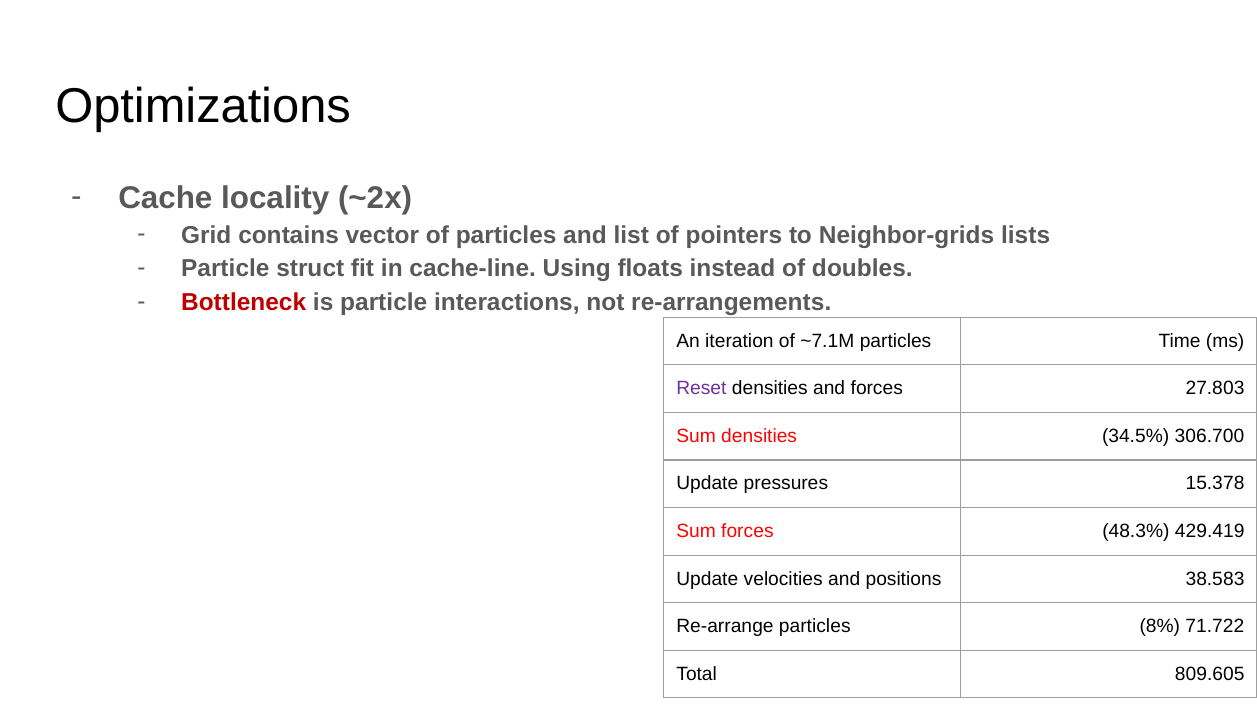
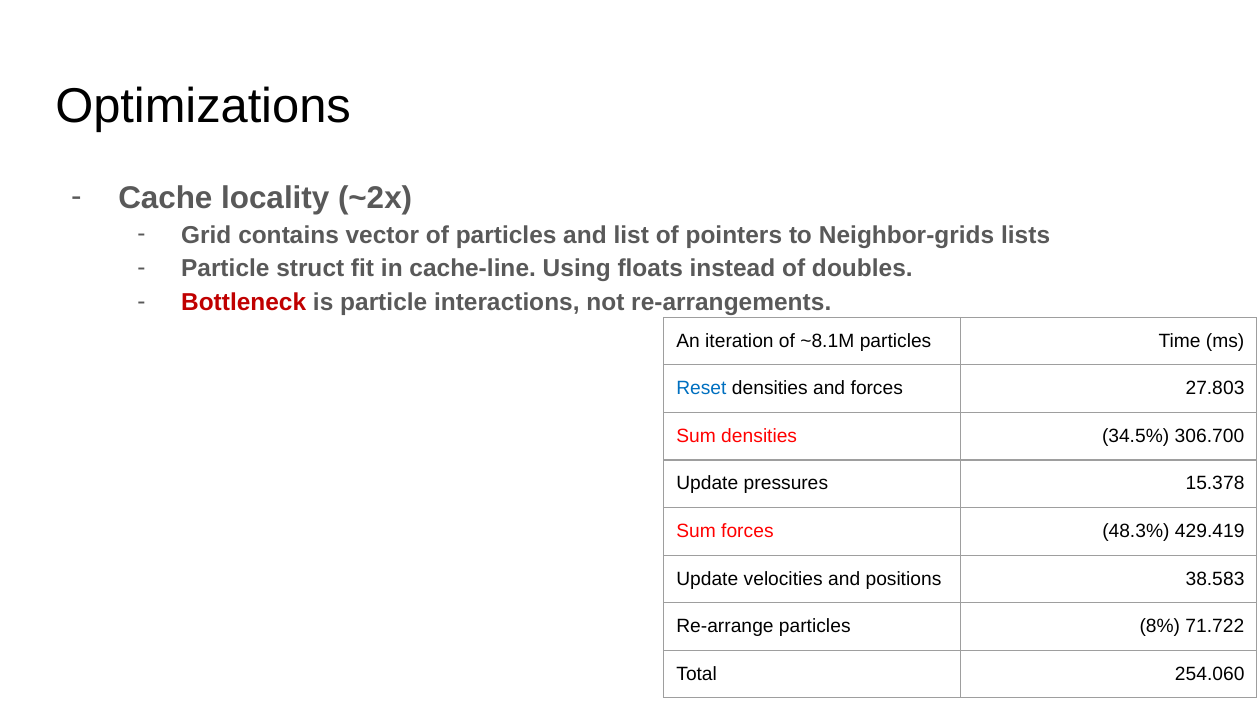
~7.1M: ~7.1M -> ~8.1M (827, 341)
Reset colour: purple -> blue (701, 389)
809.605: 809.605 -> 254.060 (1210, 674)
